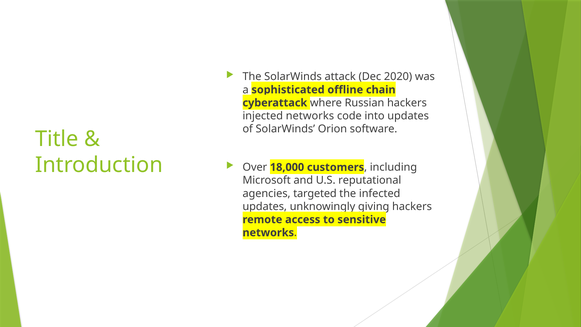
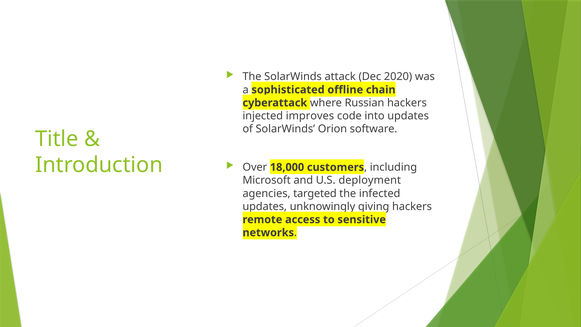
injected networks: networks -> improves (310, 116)
reputational: reputational -> deployment (370, 180)
